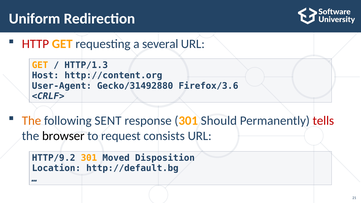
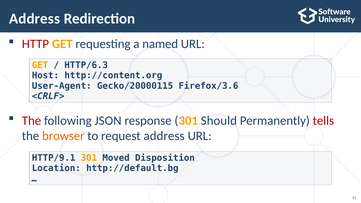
Uniform: Uniform -> Address (35, 19)
several: several -> named (160, 44)
HTTP/1.3: HTTP/1.3 -> HTTP/6.3 (86, 65)
Gecko/31492880: Gecko/31492880 -> Gecko/20000115 (135, 86)
The colour: orange -> red (32, 121)
SENT: SENT -> JSON (108, 121)
browser colour: black -> orange (63, 136)
request consists: consists -> address (164, 136)
HTTP/9.2: HTTP/9.2 -> HTTP/9.1 (54, 158)
